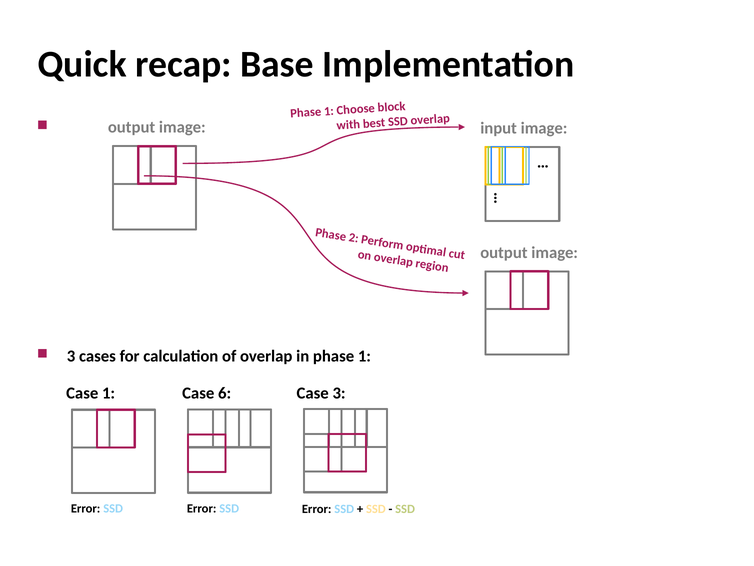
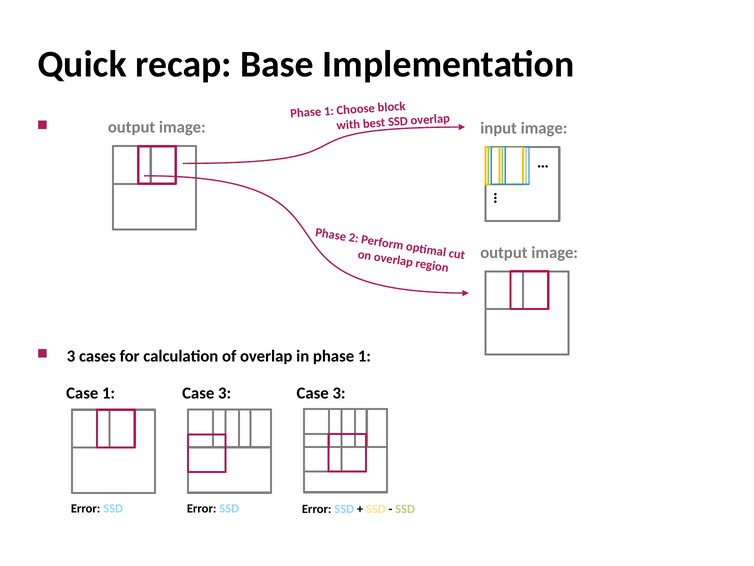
1 Case 6: 6 -> 3 (225, 393)
